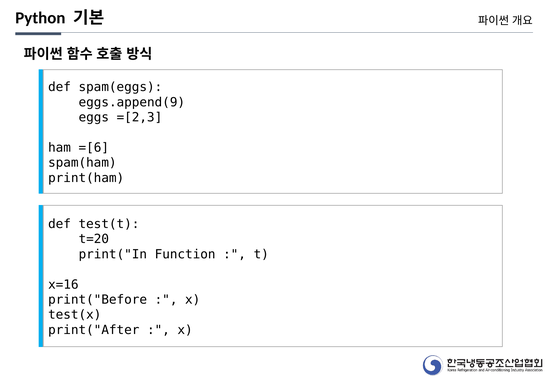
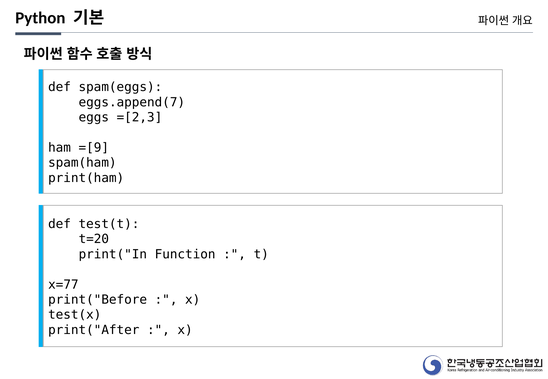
eggs.append(9: eggs.append(9 -> eggs.append(7 (132, 102)
=[6: =[6 -> =[9 (94, 148)
x=16: x=16 -> x=77 (63, 285)
